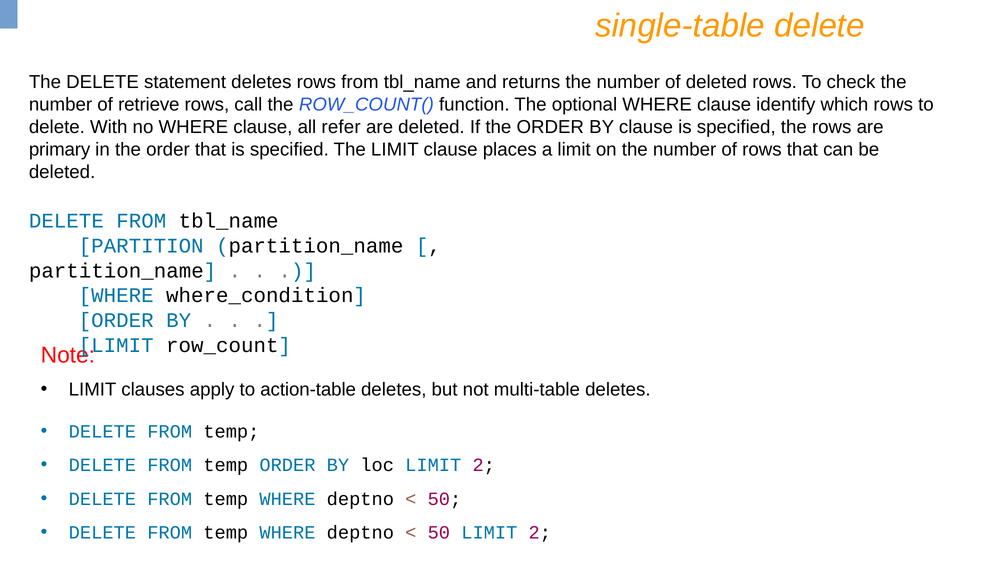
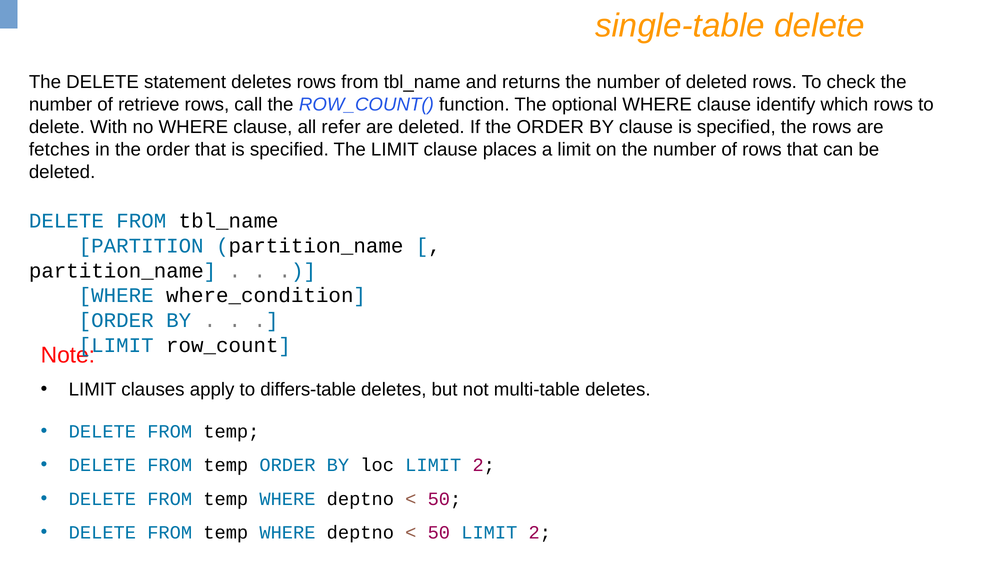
primary: primary -> fetches (59, 149)
action-table: action-table -> differs-table (308, 390)
